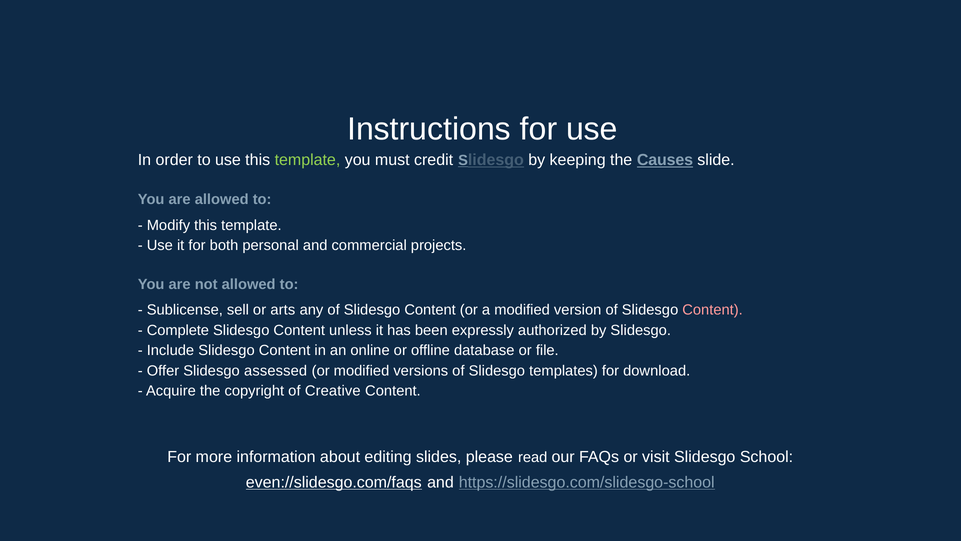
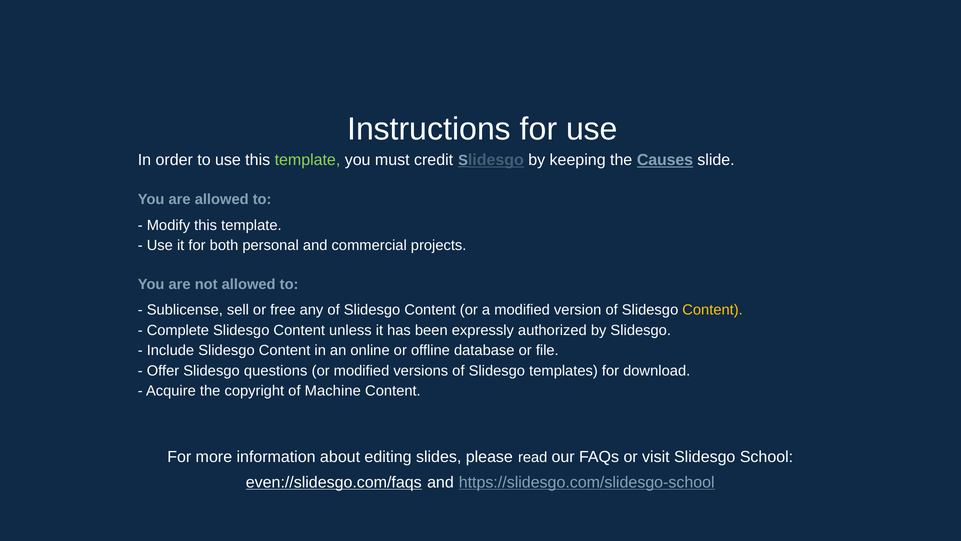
arts: arts -> free (283, 310)
Content colour: pink -> yellow (713, 310)
assessed: assessed -> questions (276, 371)
Creative: Creative -> Machine (333, 391)
